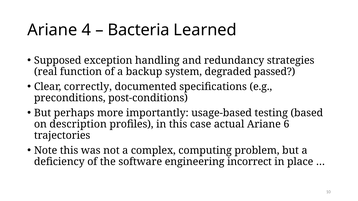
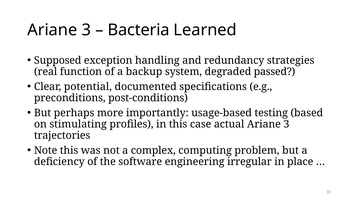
4: 4 -> 3 (86, 30)
correctly: correctly -> potential (88, 87)
description: description -> stimulating (78, 124)
actual Ariane 6: 6 -> 3 (286, 124)
incorrect: incorrect -> irregular (249, 162)
